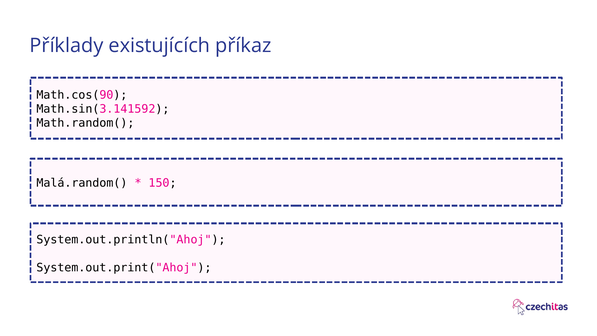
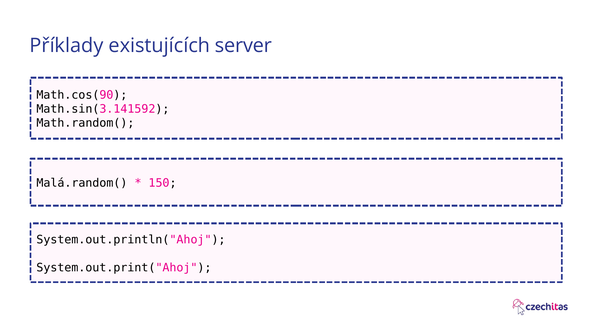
příkaz: příkaz -> server (243, 46)
